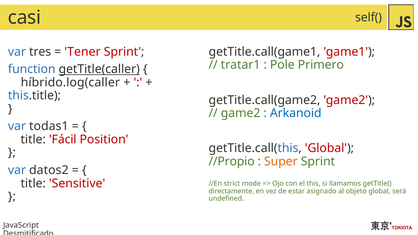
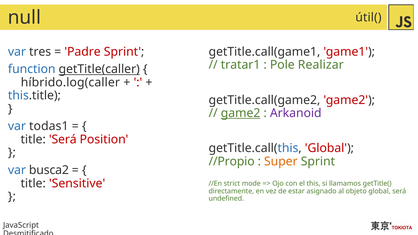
casi: casi -> null (24, 17)
self(: self( -> útil( (368, 17)
Tener: Tener -> Padre (83, 52)
Primero: Primero -> Realizar (321, 65)
game2 underline: none -> present (241, 113)
Arkanoid colour: blue -> purple (296, 113)
title Fácil: Fácil -> Será (63, 140)
datos2: datos2 -> busca2 (49, 170)
